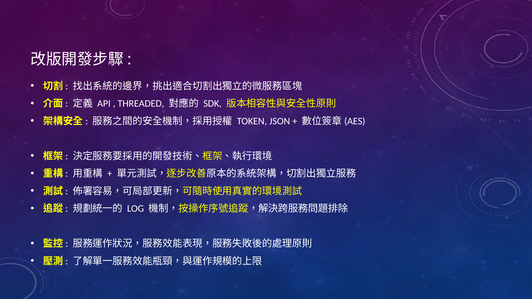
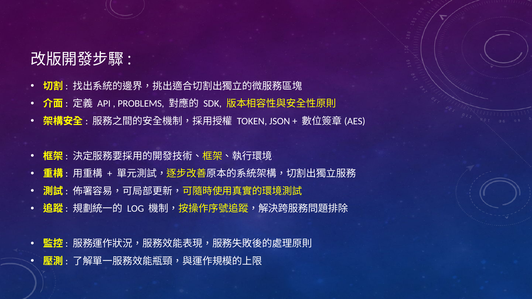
THREADED: THREADED -> PROBLEMS (141, 104)
